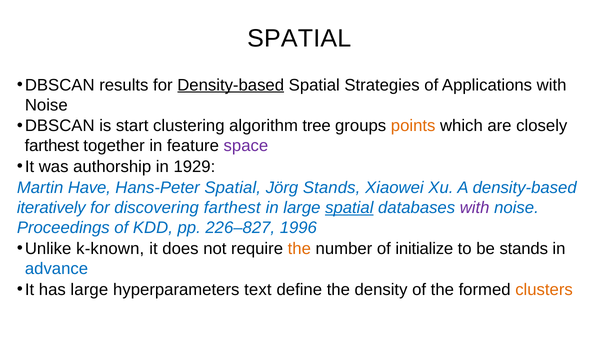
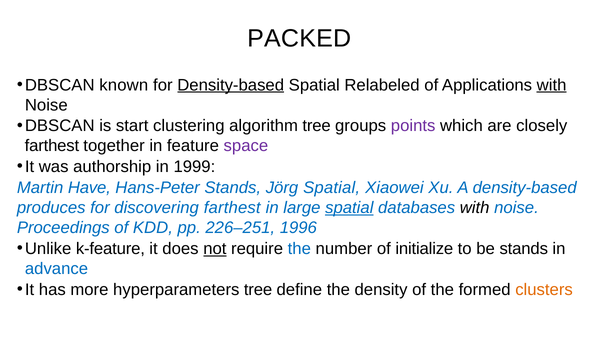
SPATIAL: SPATIAL -> PACKED (299, 39)
results: results -> known (124, 85)
Strategies: Strategies -> Relabeled (382, 85)
with underline: none -> present (552, 85)
points colour: orange -> purple (413, 126)
1929: 1929 -> 1999 (194, 167)
Hans-Peter Spatial: Spatial -> Stands (233, 188)
Jörg Stands: Stands -> Spatial (332, 188)
iteratively: iteratively -> produces (51, 208)
with colour: purple -> black (475, 208)
226–827: 226–827 -> 226–251 (240, 228)
k-known: k-known -> k-feature (110, 249)
not underline: none -> present (215, 249)
the colour: orange -> blue (299, 249)
has large: large -> more (89, 290)
hyperparameters text: text -> tree (258, 290)
